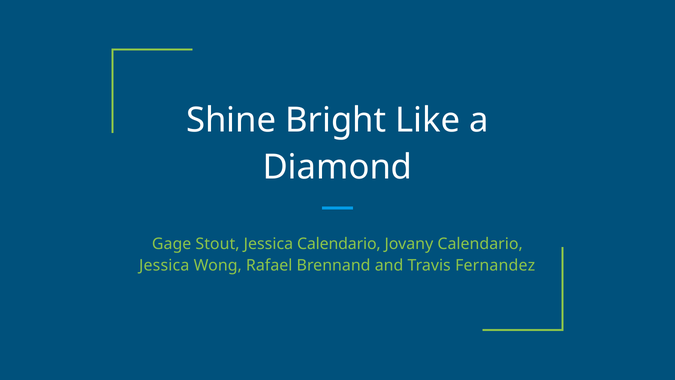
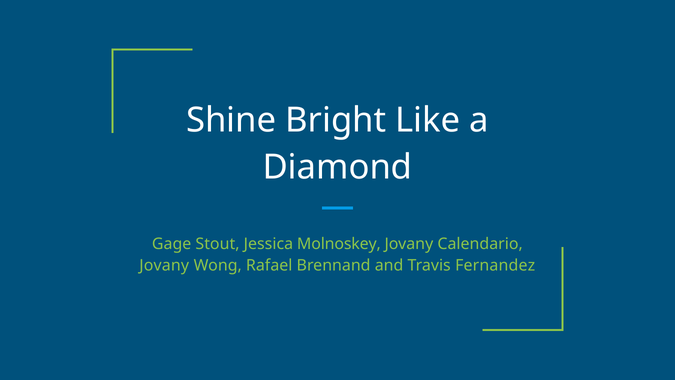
Jessica Calendario: Calendario -> Molnoskey (339, 244)
Jessica: Jessica -> Jovany (164, 266)
